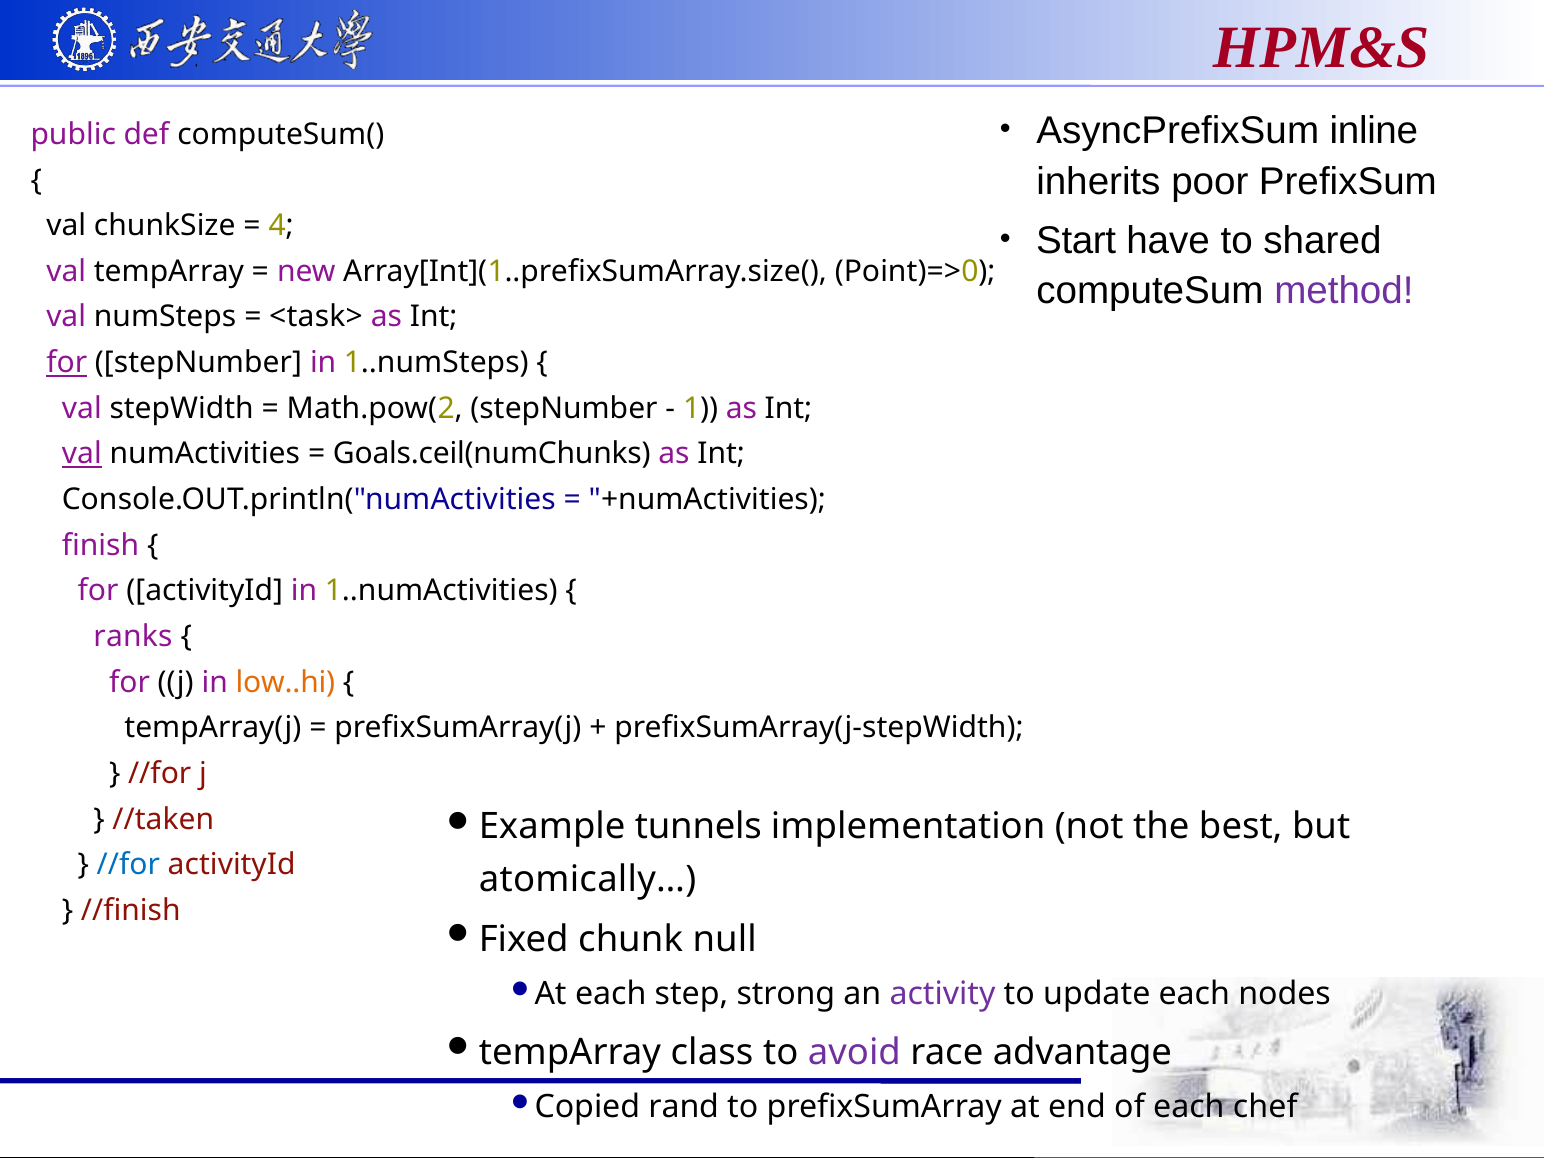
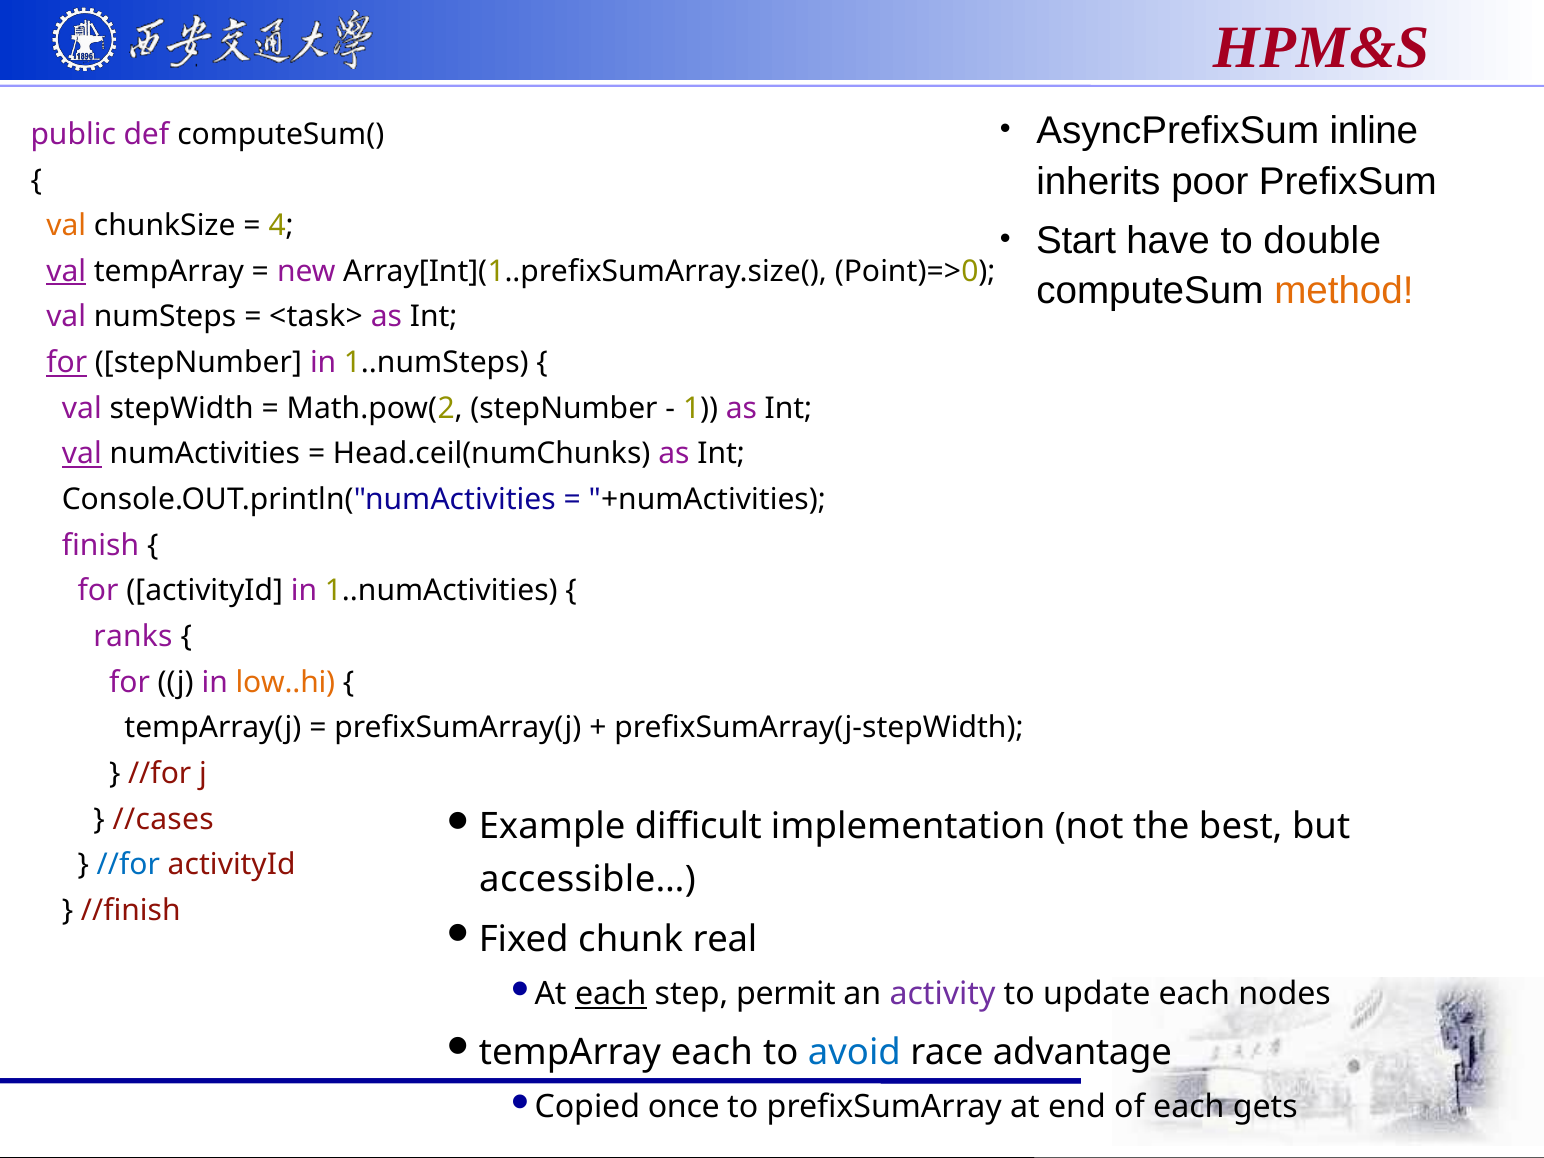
val colour: black -> orange (66, 226)
shared: shared -> double (1322, 240)
val underline: none -> present (66, 271)
method colour: purple -> orange (1344, 291)
Goals.ceil(numChunks: Goals.ceil(numChunks -> Head.ceil(numChunks (492, 454)
tunnels: tunnels -> difficult (698, 827)
//taken: //taken -> //cases (163, 819)
atomically…: atomically… -> accessible… (588, 879)
null: null -> real (725, 939)
each underline: none -> present (611, 994)
strong: strong -> permit (786, 994)
tempArray class: class -> each (712, 1052)
avoid colour: purple -> blue (854, 1052)
rand: rand -> once (684, 1107)
chef: chef -> gets (1265, 1107)
